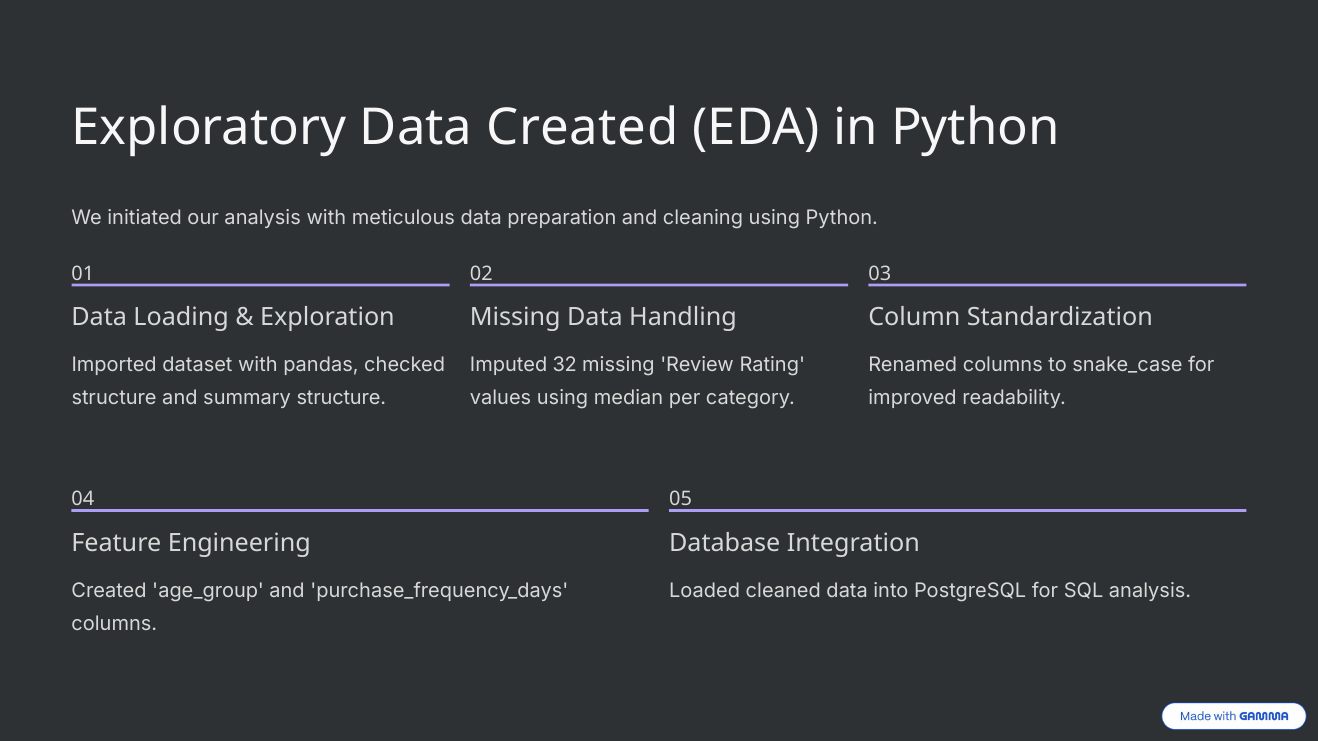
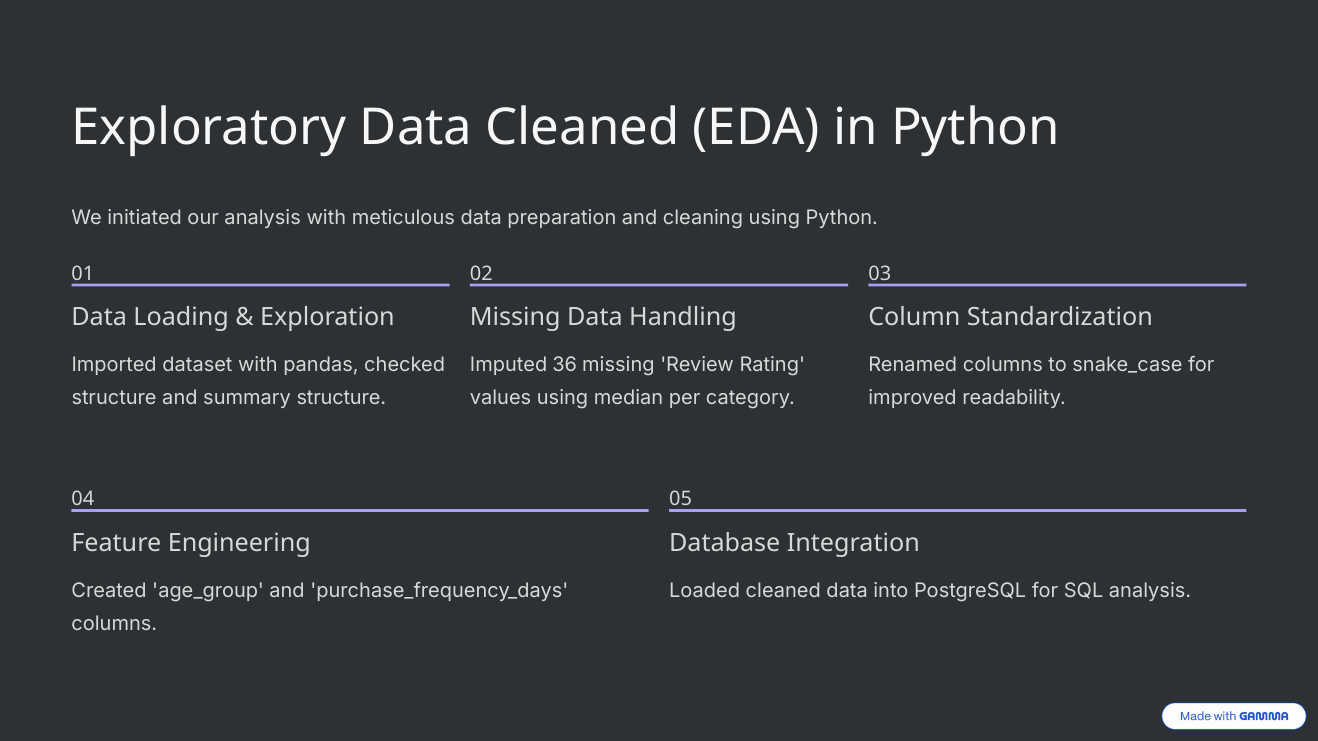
Data Created: Created -> Cleaned (583, 128)
32: 32 -> 36 (565, 366)
